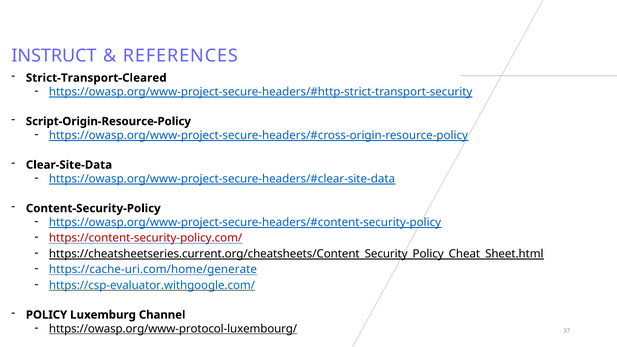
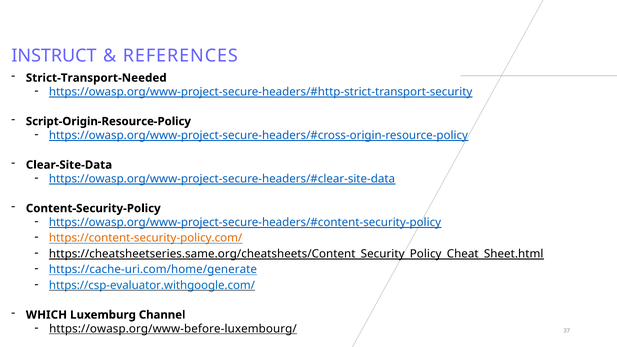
Strict-Transport-Cleared: Strict-Transport-Cleared -> Strict-Transport-Needed (96, 78)
https://content-security-policy.com/ colour: red -> orange (146, 238)
https://cheatsheetseries.current.org/cheatsheets/Content_Security_Policy_Cheat_Sheet.html: https://cheatsheetseries.current.org/cheatsheets/Content_Security_Policy_Cheat_Sheet.html -> https://cheatsheetseries.same.org/cheatsheets/Content_Security_Policy_Cheat_Sheet.html (296, 254)
POLICY: POLICY -> WHICH (46, 315)
https://owasp.org/www-protocol-luxembourg/: https://owasp.org/www-protocol-luxembourg/ -> https://owasp.org/www-before-luxembourg/ (173, 329)
